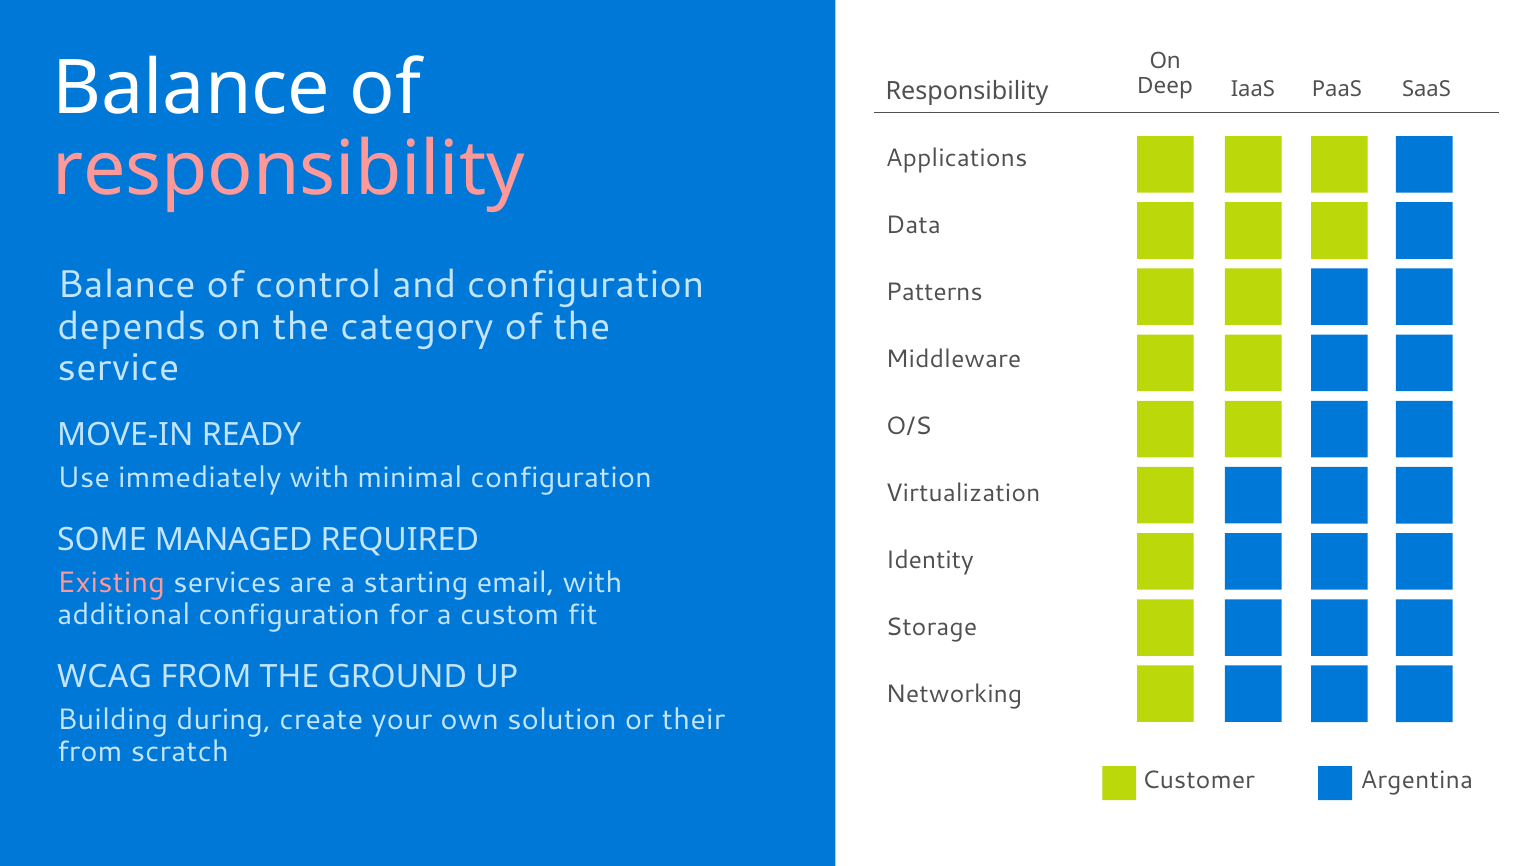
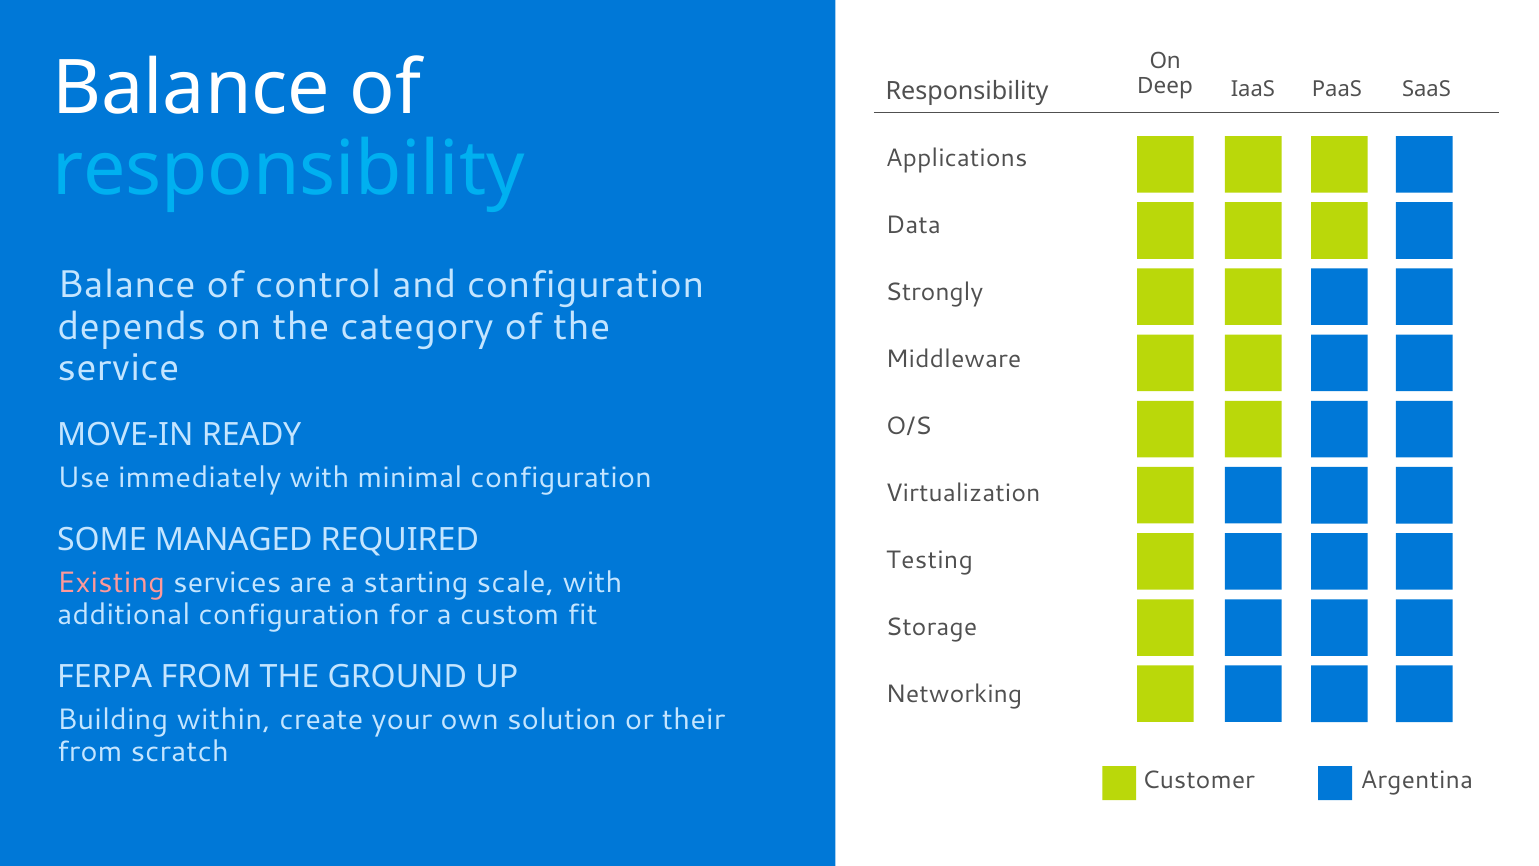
responsibility colour: pink -> light blue (288, 170)
Patterns: Patterns -> Strongly (934, 292)
Identity: Identity -> Testing (929, 559)
email: email -> scale (515, 583)
WCAG: WCAG -> FERPA (105, 677)
during: during -> within (224, 720)
